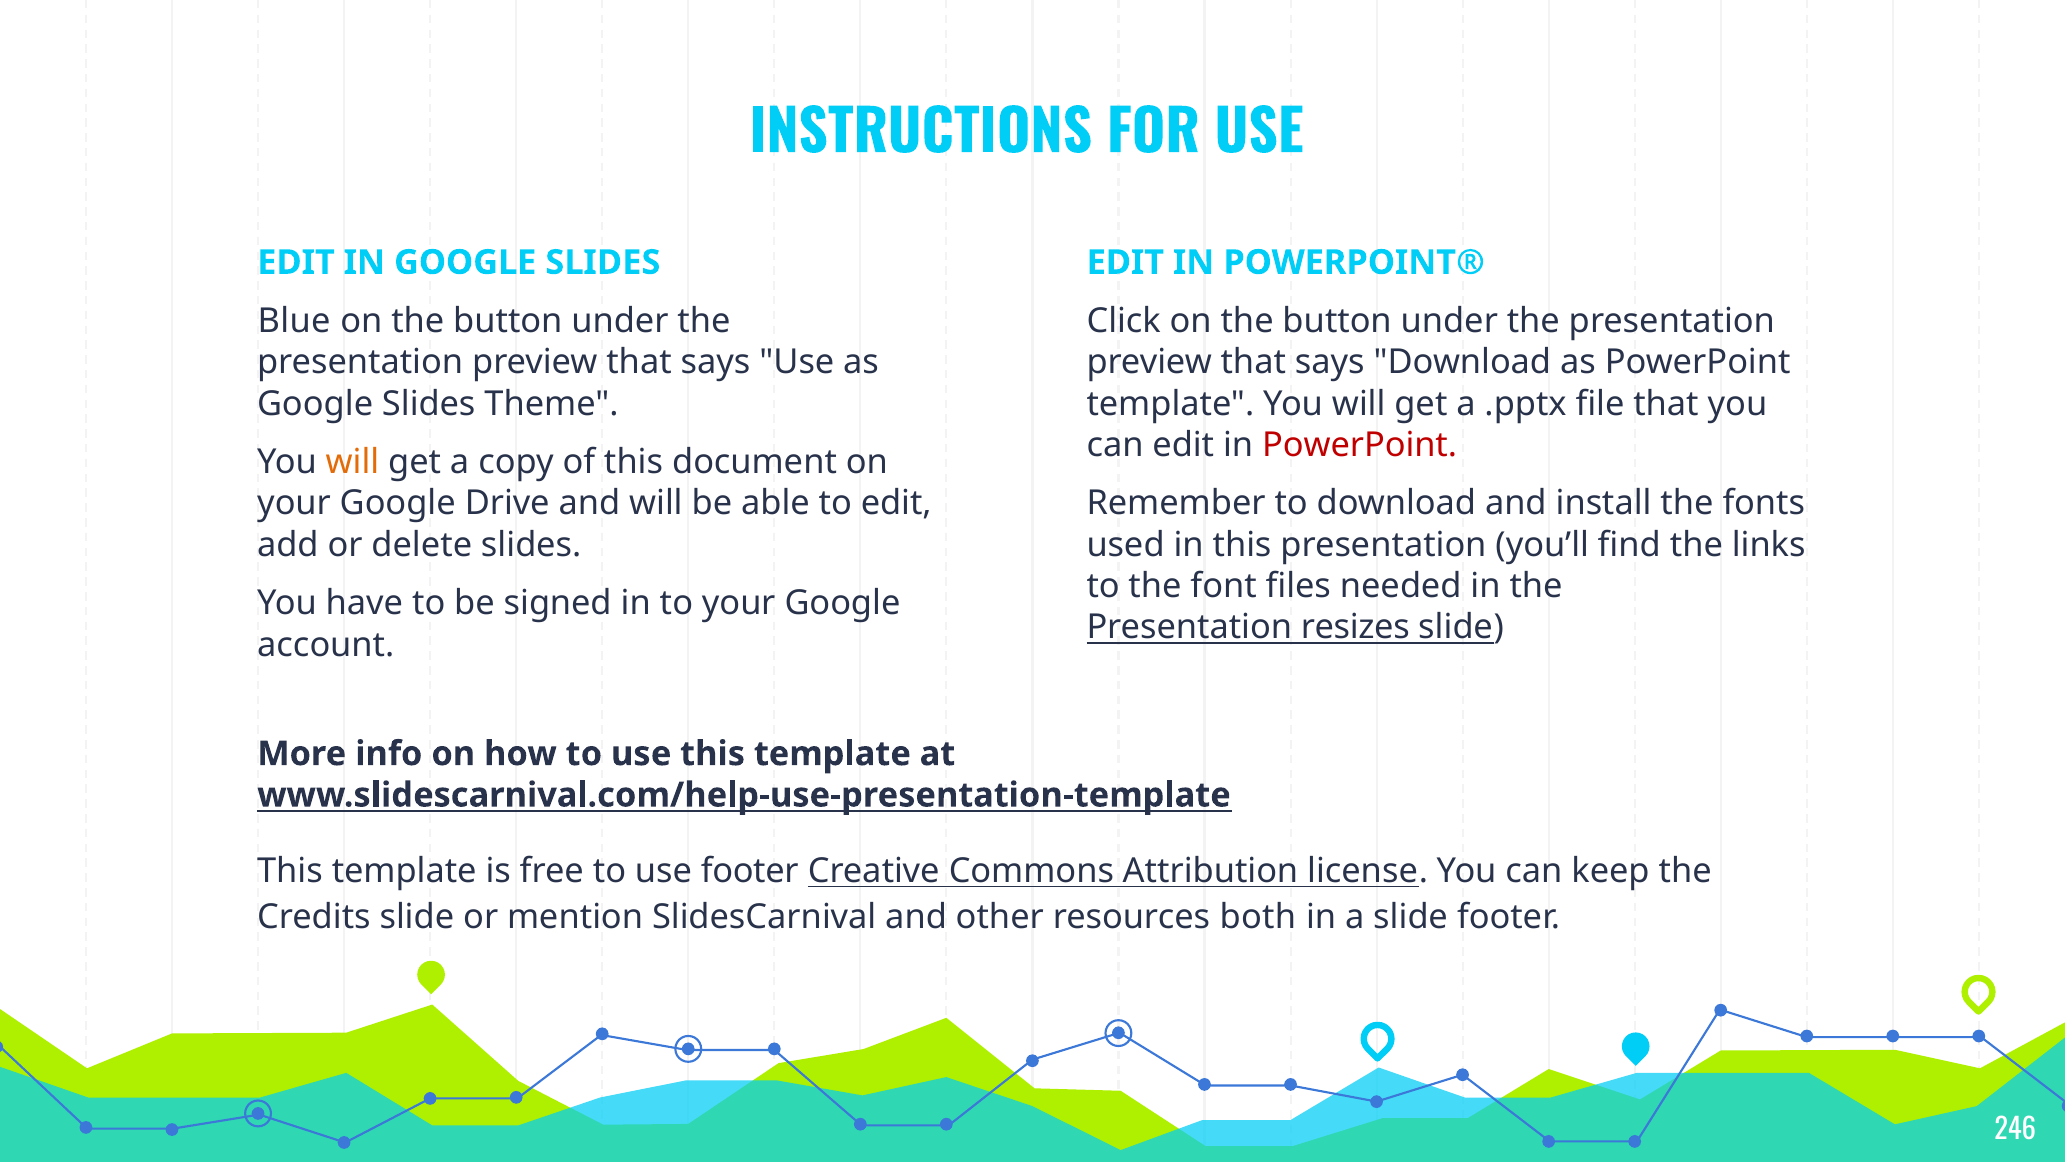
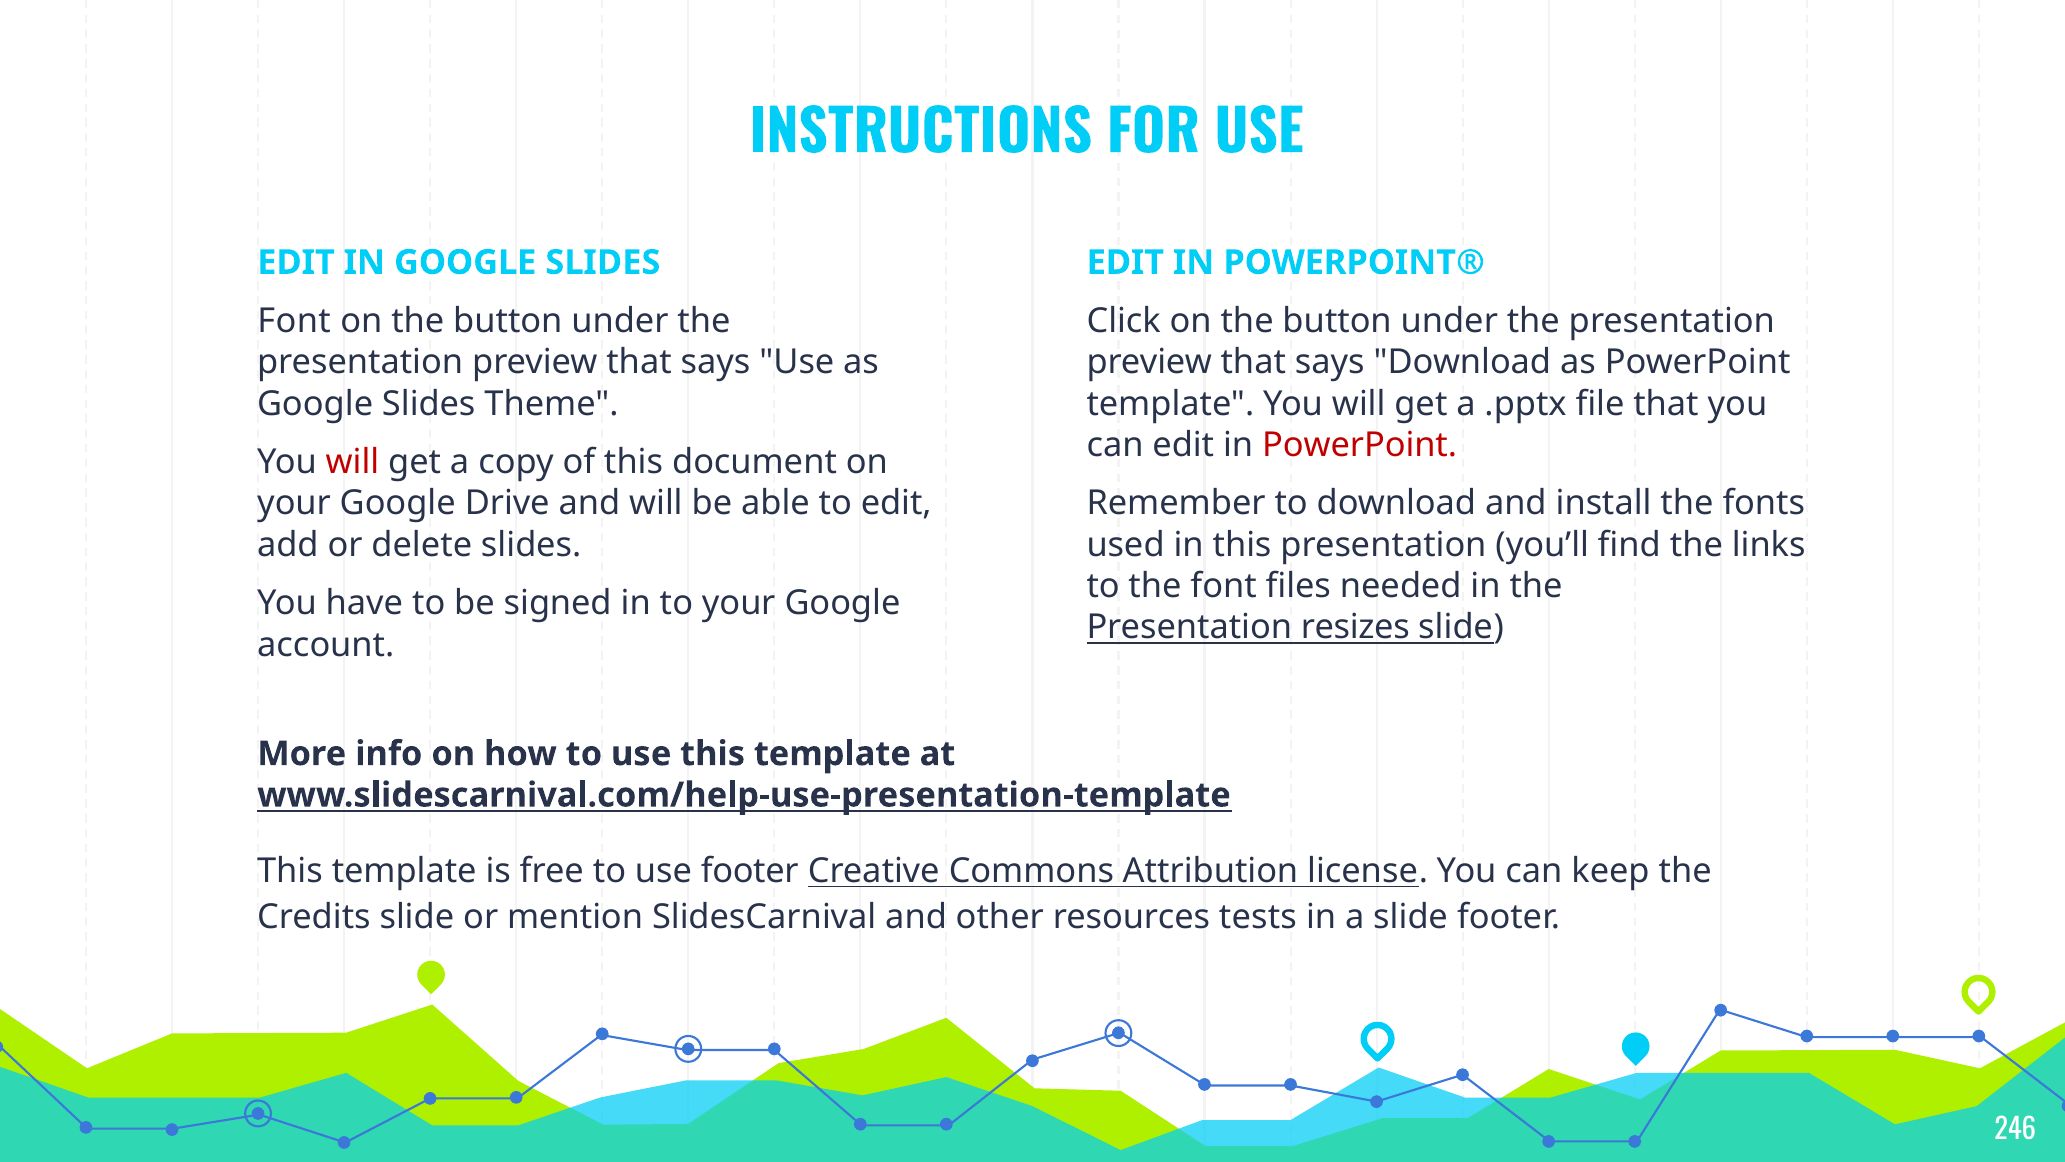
Blue: Blue -> Font (294, 321)
will colour: orange -> red (352, 462)
both: both -> tests (1258, 917)
